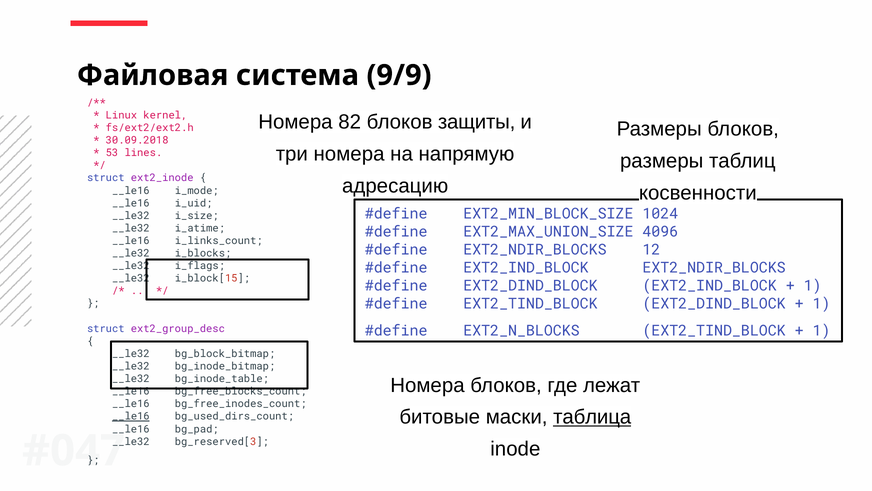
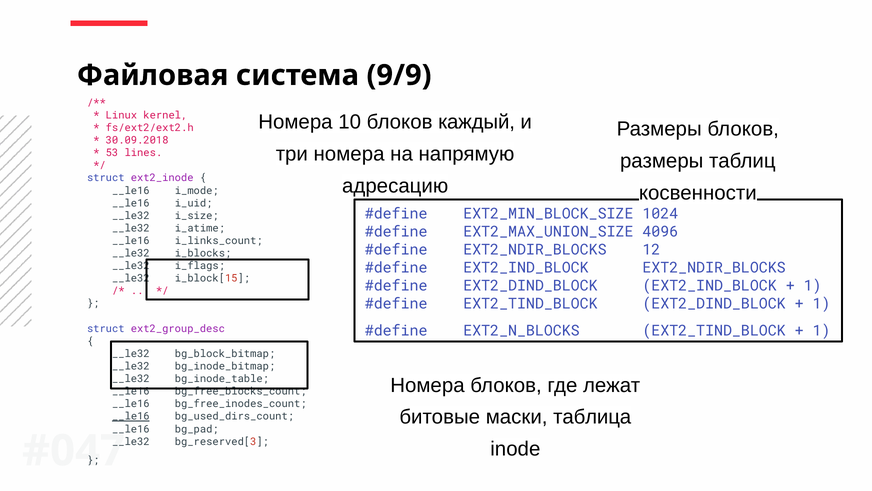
82: 82 -> 10 (350, 122)
защиты: защиты -> каждый (477, 122)
таблица underline: present -> none (592, 417)
